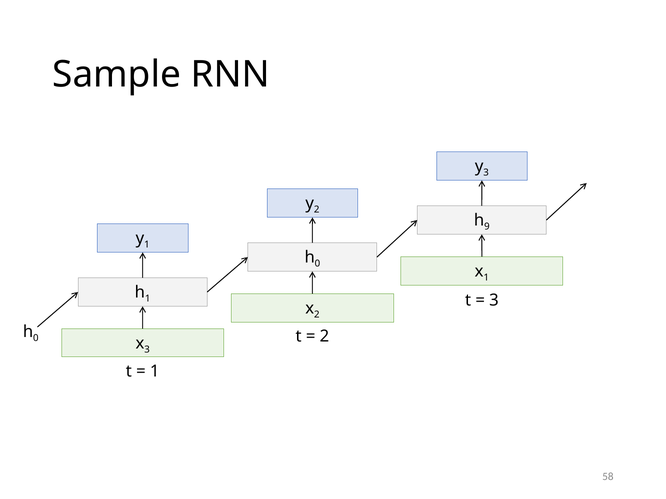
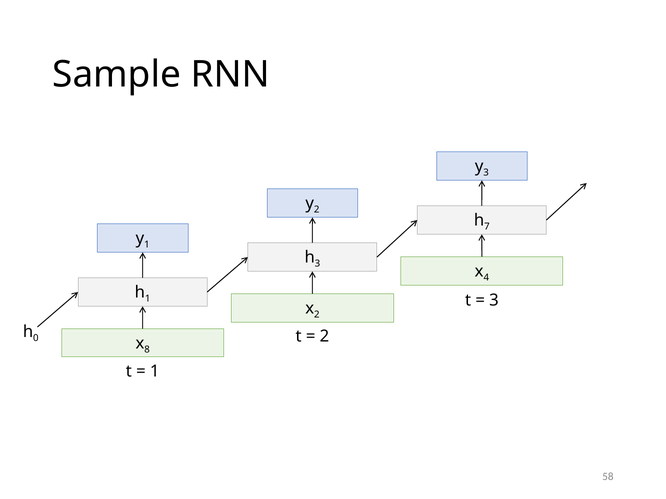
9: 9 -> 7 (487, 227)
0: 0 -> 3 (317, 264)
1: 1 -> 4 (486, 278)
3: 3 -> 8 (147, 350)
